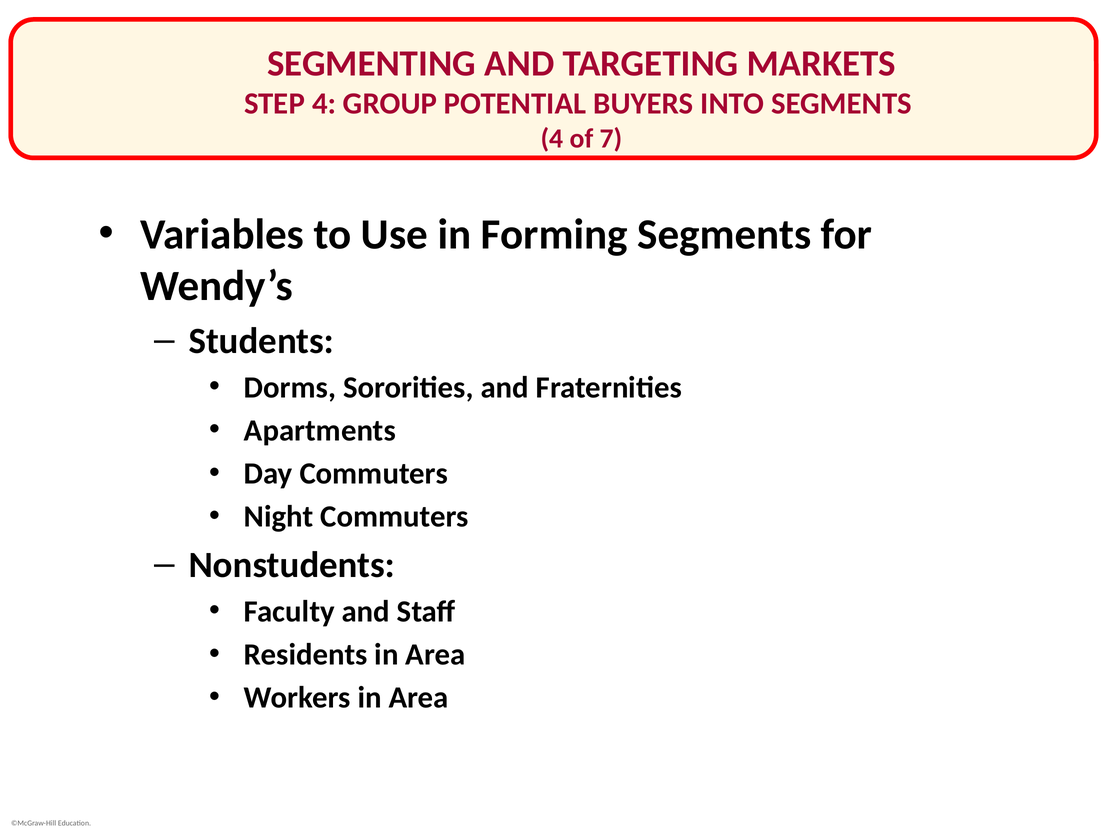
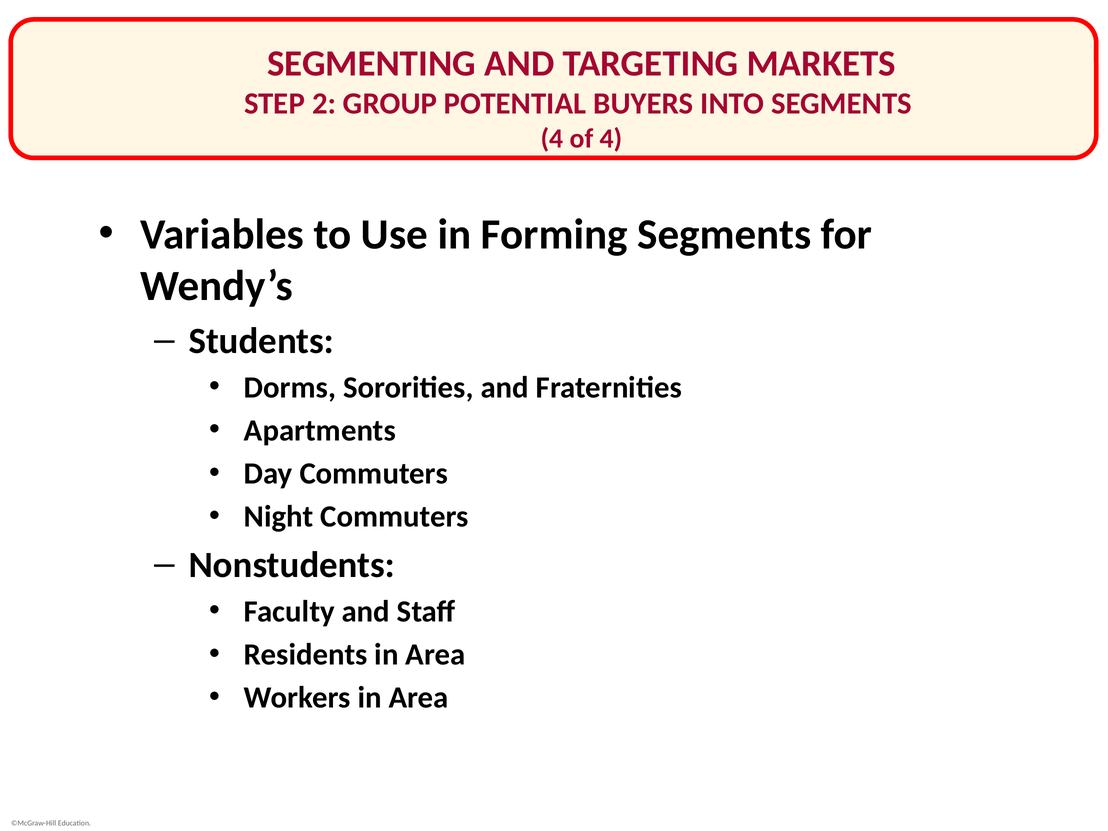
STEP 4: 4 -> 2 (324, 104)
of 7: 7 -> 4 (611, 139)
